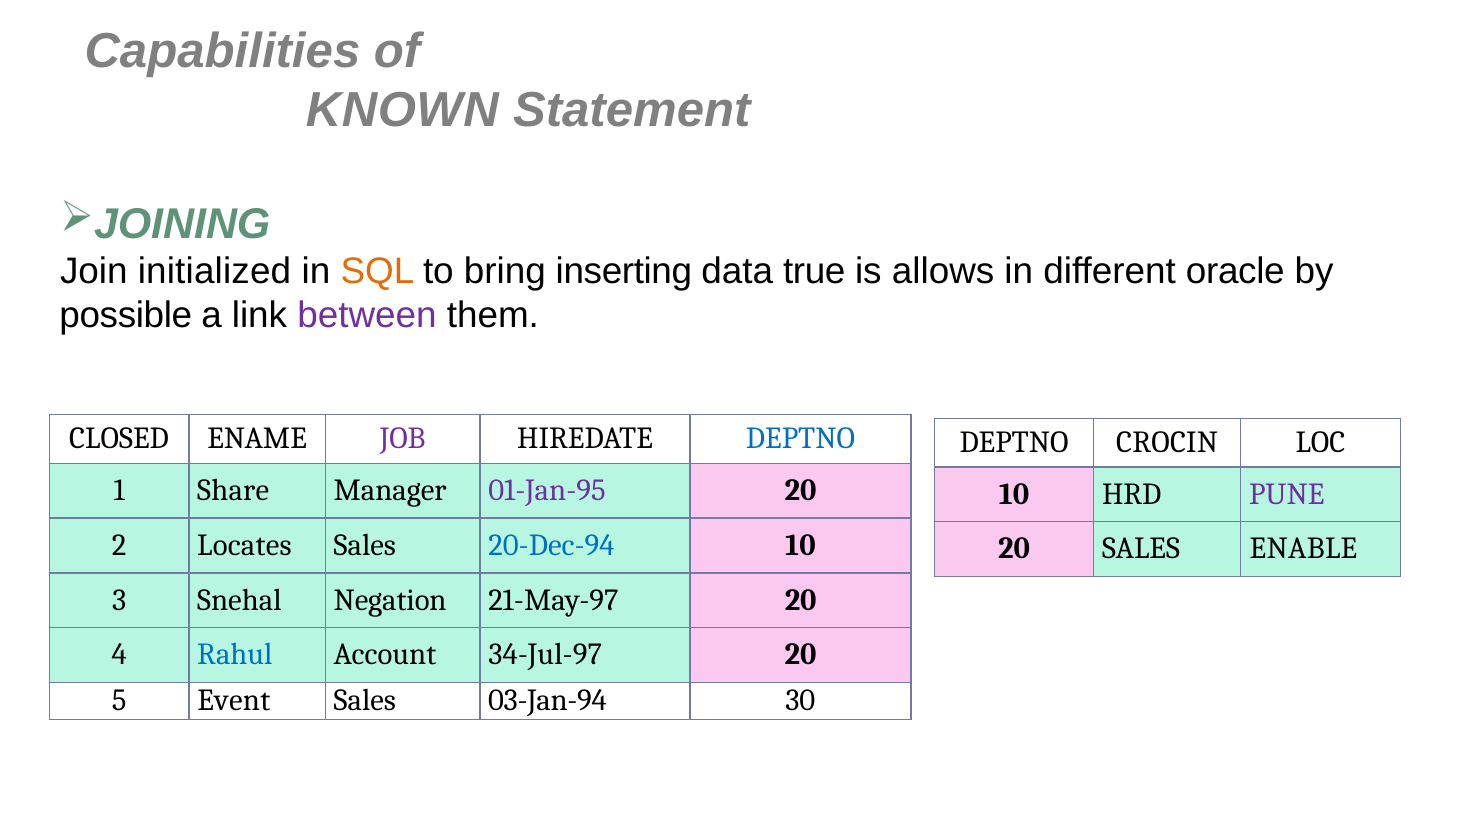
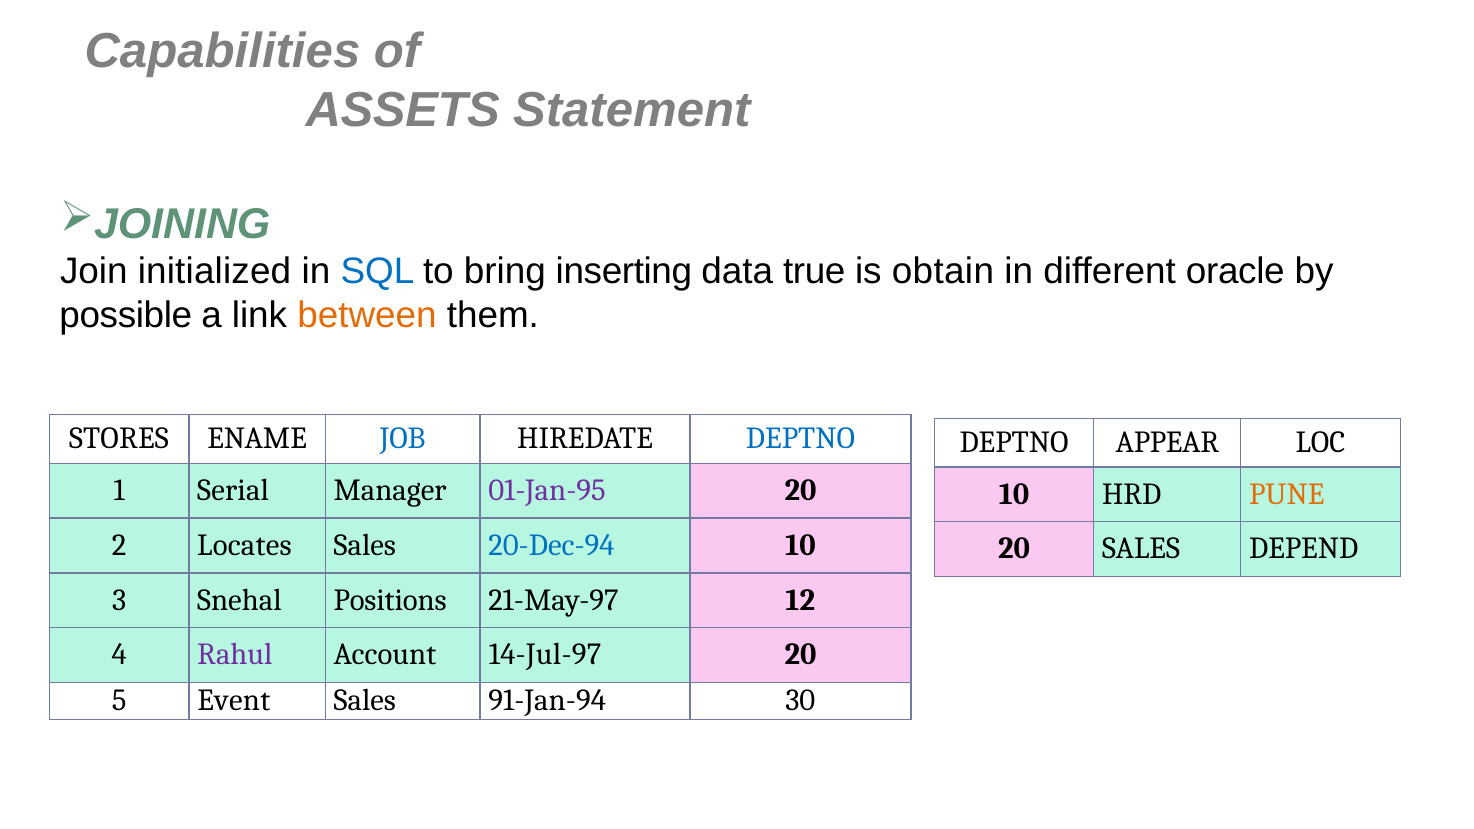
KNOWN: KNOWN -> ASSETS (403, 111)
SQL colour: orange -> blue (377, 272)
allows: allows -> obtain (943, 272)
between colour: purple -> orange (367, 316)
CLOSED: CLOSED -> STORES (119, 439)
JOB colour: purple -> blue (403, 439)
CROCIN: CROCIN -> APPEAR (1167, 442)
Share: Share -> Serial (233, 491)
PUNE colour: purple -> orange (1287, 494)
ENABLE: ENABLE -> DEPEND (1304, 549)
Negation: Negation -> Positions (390, 600)
21-May-97 20: 20 -> 12 (800, 600)
Rahul colour: blue -> purple (235, 655)
34-Jul-97: 34-Jul-97 -> 14-Jul-97 (545, 655)
03-Jan-94: 03-Jan-94 -> 91-Jan-94 (547, 701)
